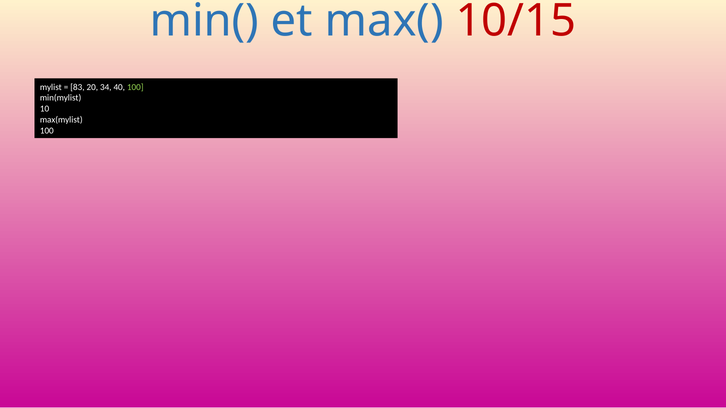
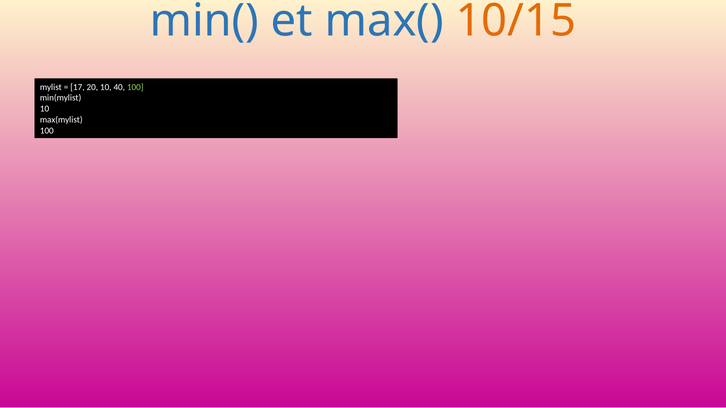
10/15 colour: red -> orange (516, 21)
83: 83 -> 17 (77, 87)
20 34: 34 -> 10 (106, 87)
